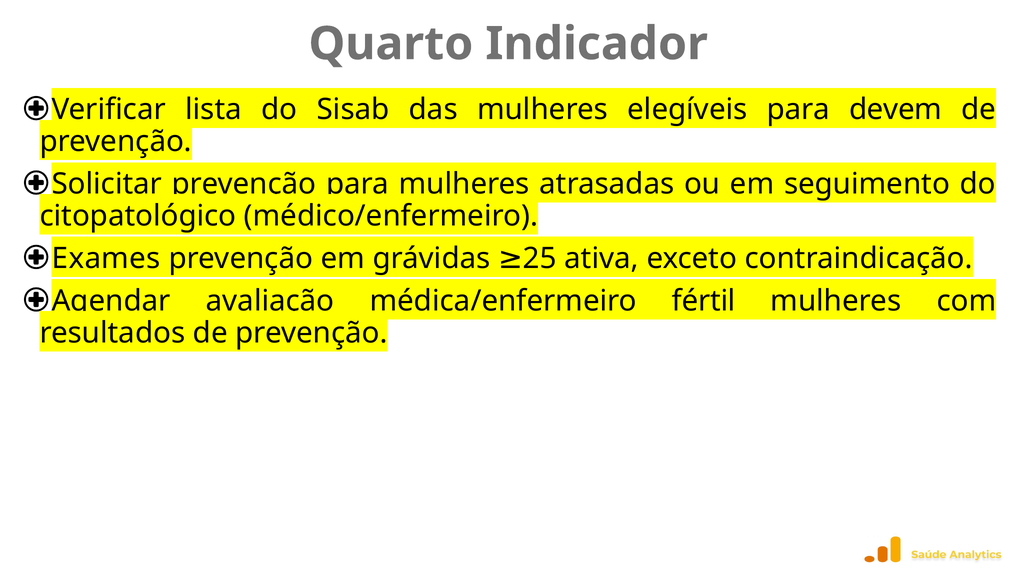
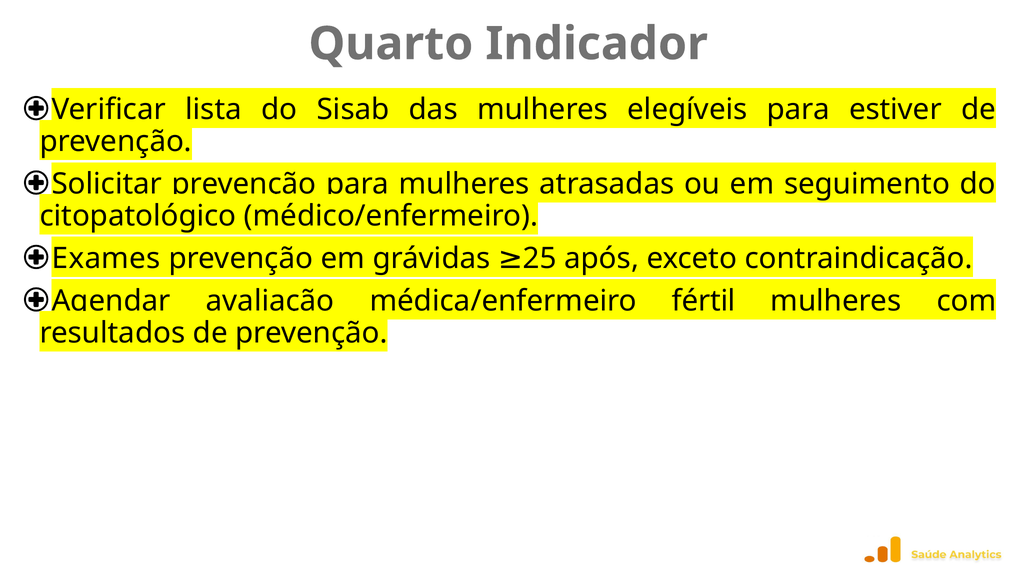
devem: devem -> estiver (895, 110)
ativa: ativa -> após (602, 259)
